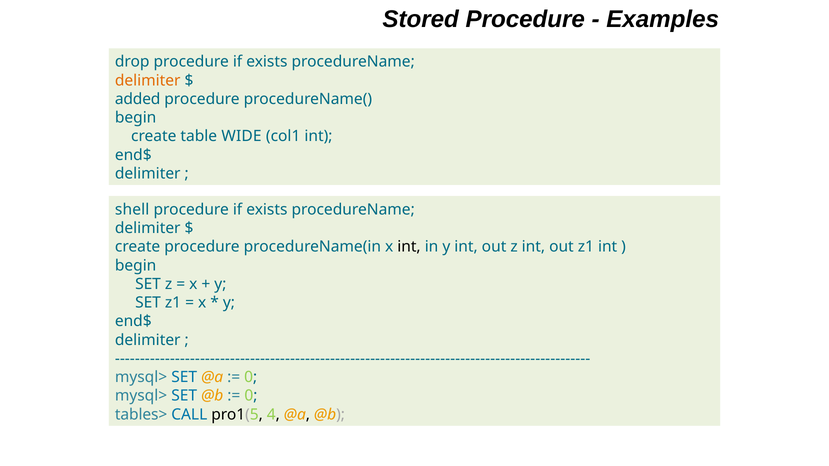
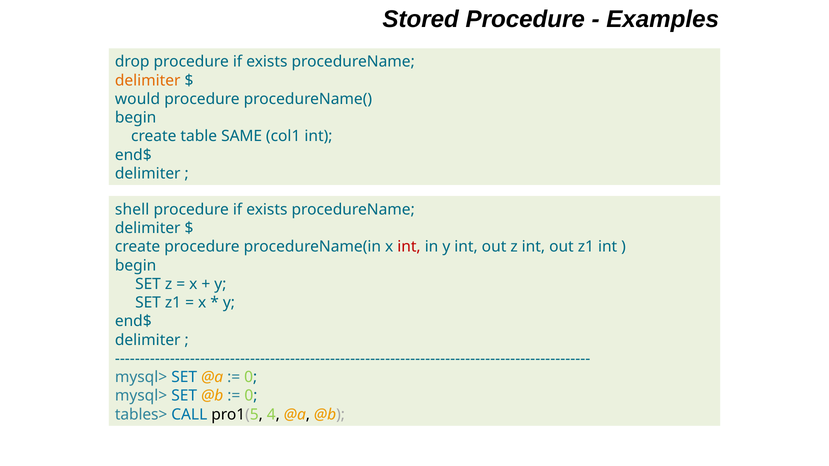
added: added -> would (138, 99)
WIDE: WIDE -> SAME (242, 136)
int colour: black -> red (409, 247)
